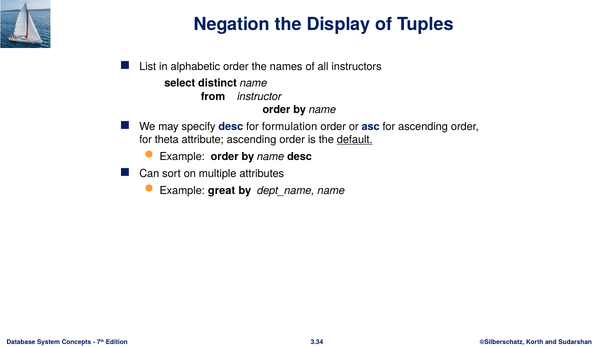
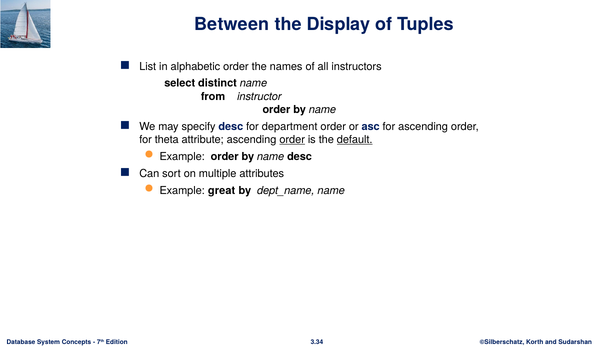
Negation: Negation -> Between (232, 24)
formulation: formulation -> department (290, 126)
order underline: none -> present (292, 139)
